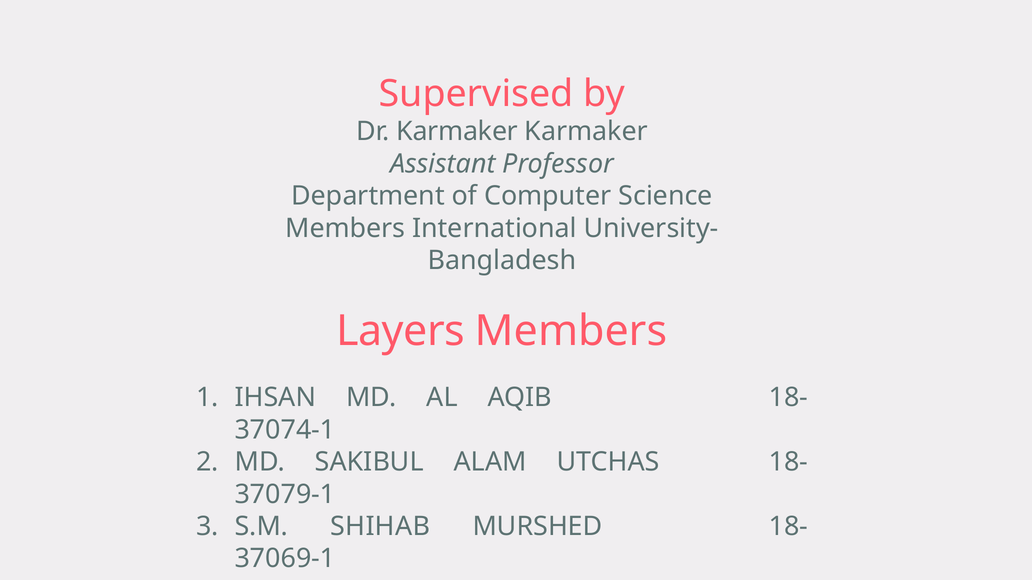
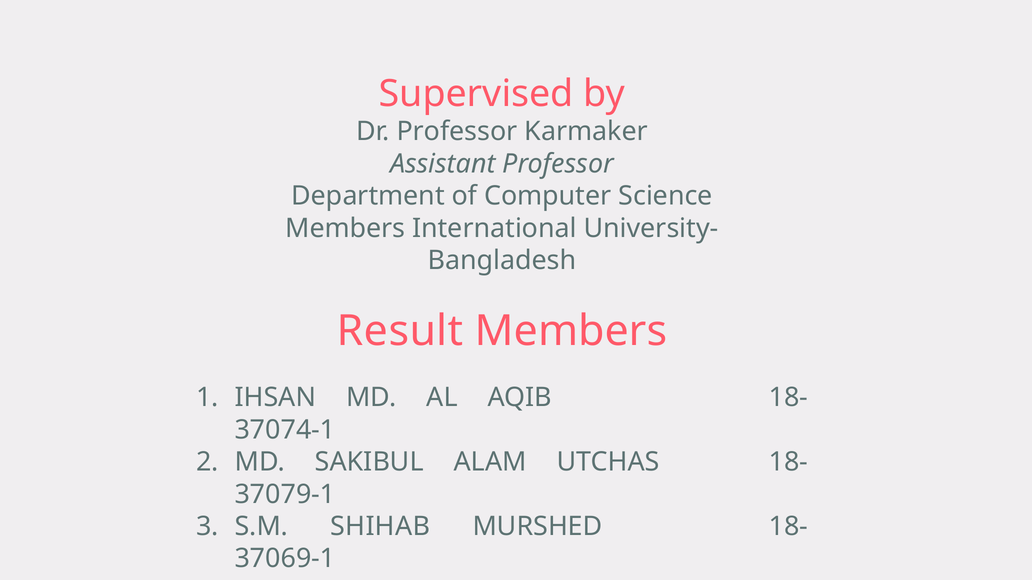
Dr Karmaker: Karmaker -> Professor (457, 132)
Layers: Layers -> Result (400, 331)
